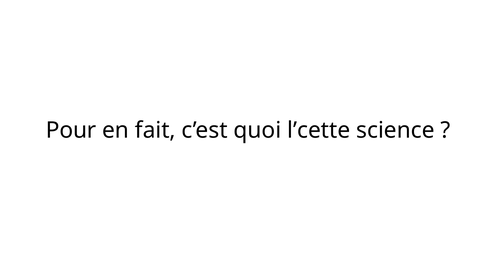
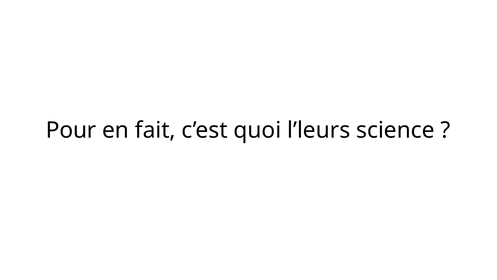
l’cette: l’cette -> l’leurs (319, 130)
